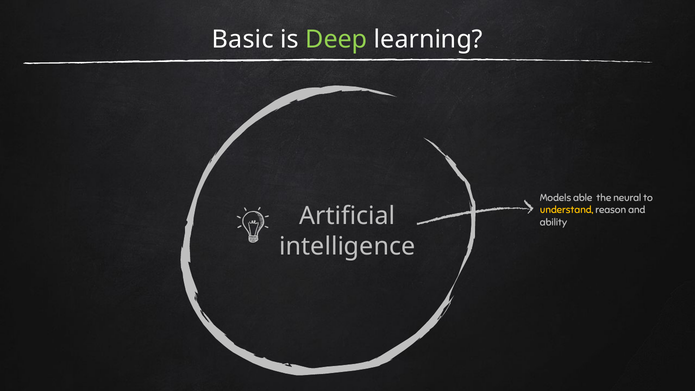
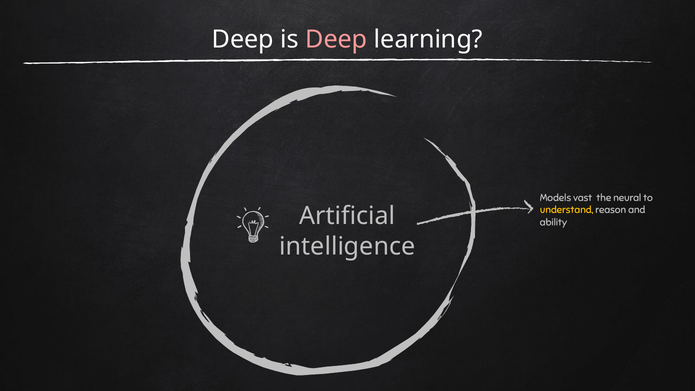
Basic: Basic -> Deep (243, 39)
Deep colour: light green -> pink (336, 39)
able: able -> vast (583, 198)
